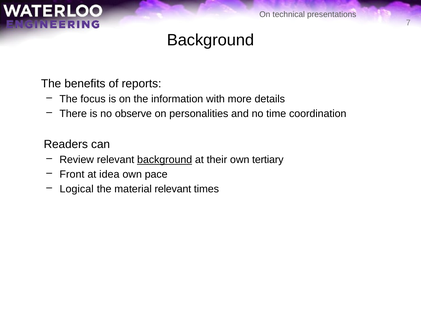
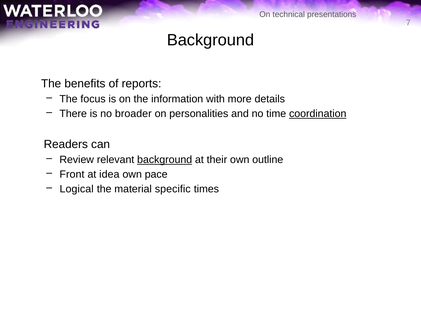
observe: observe -> broader (133, 114)
coordination underline: none -> present (318, 114)
tertiary: tertiary -> outline (268, 160)
material relevant: relevant -> specific (173, 189)
